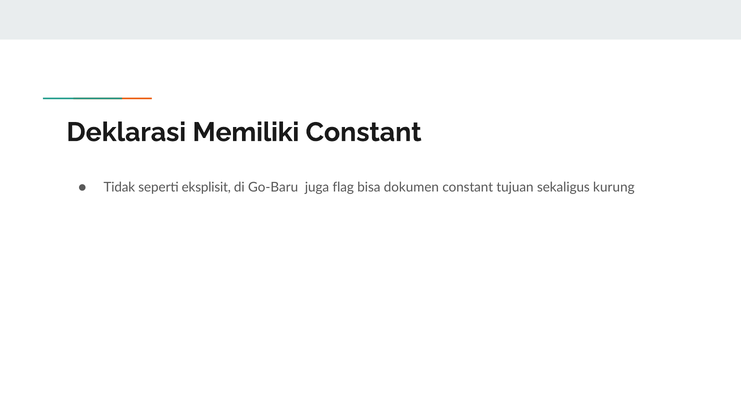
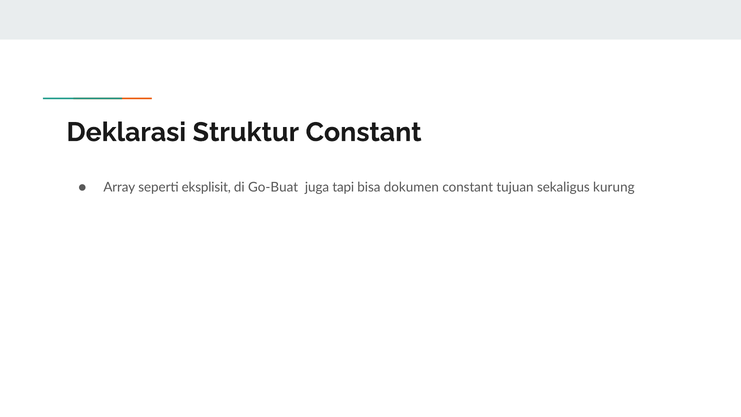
Memiliki: Memiliki -> Struktur (246, 132)
Tidak: Tidak -> Array (119, 187)
Go-Baru: Go-Baru -> Go-Buat (273, 187)
flag: flag -> tapi (343, 187)
